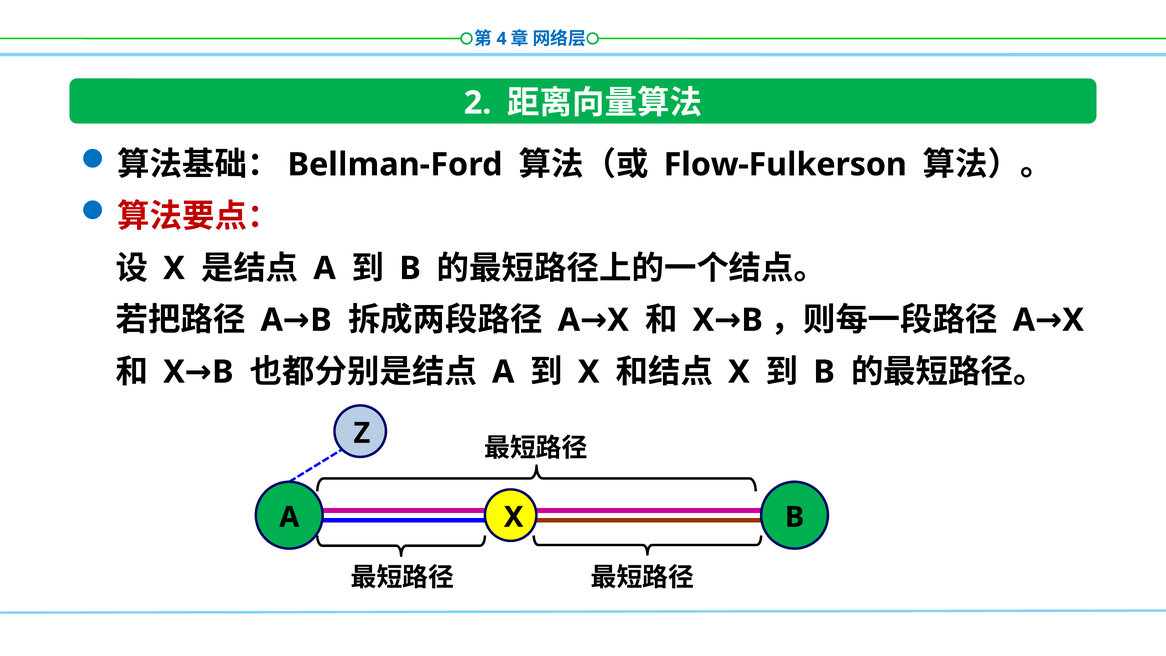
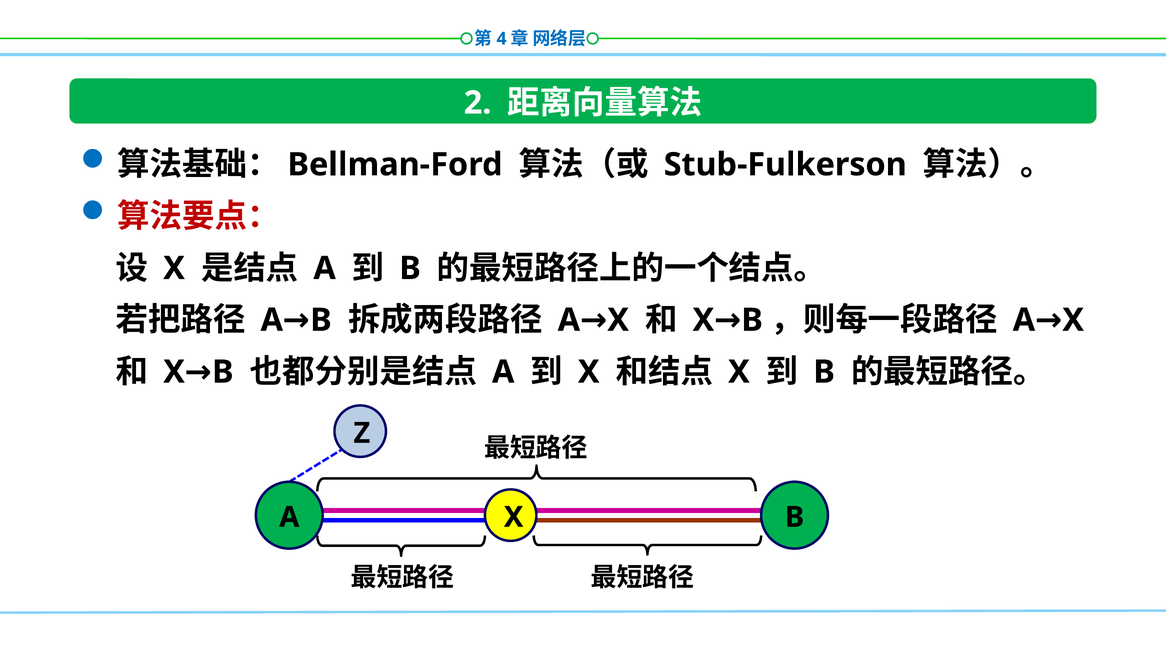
Flow-Fulkerson: Flow-Fulkerson -> Stub-Fulkerson (785, 165)
